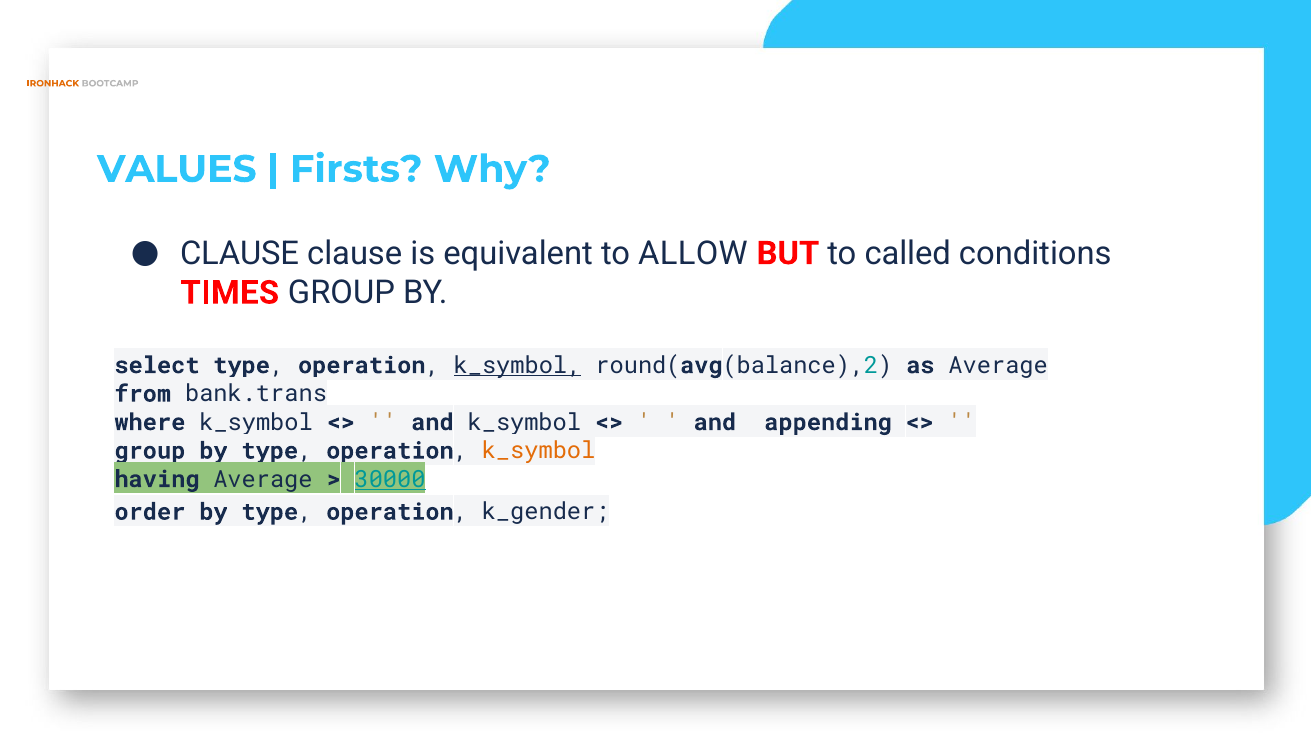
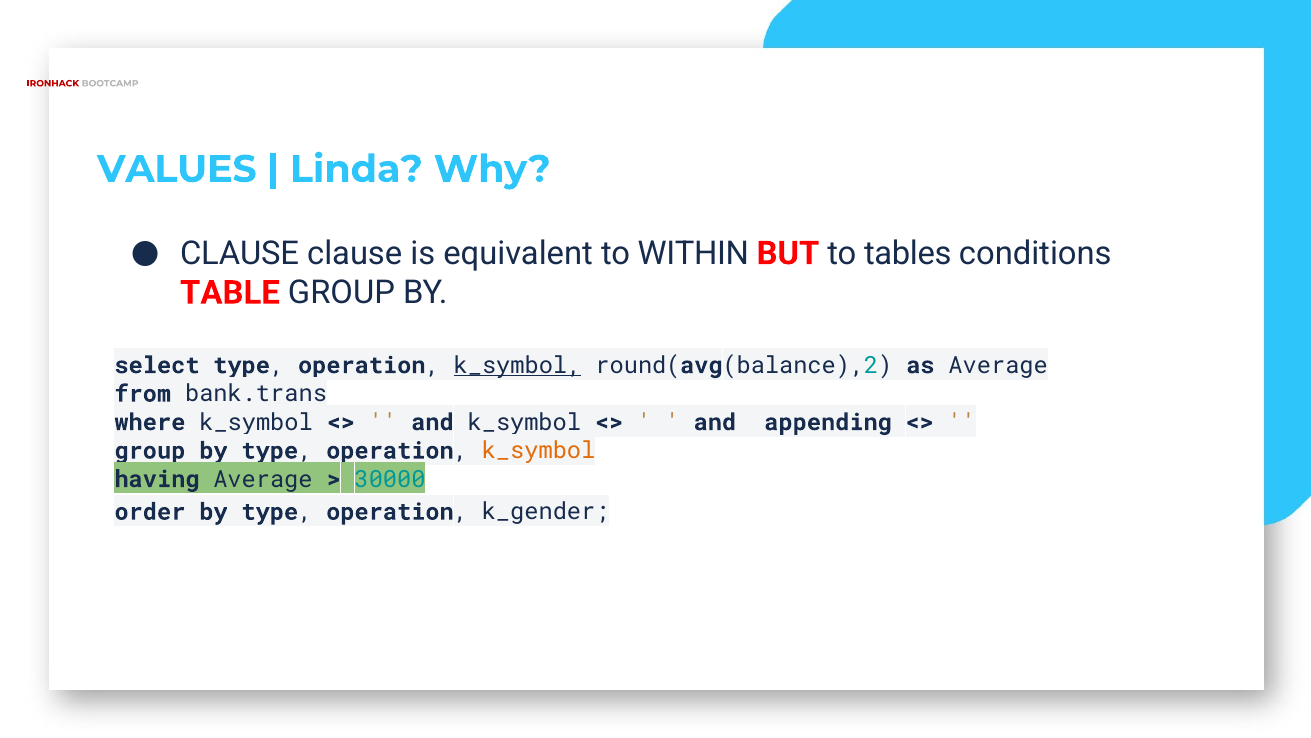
IRONHACK colour: orange -> red (53, 83)
Firsts: Firsts -> Linda (356, 169)
ALLOW: ALLOW -> WITHIN (693, 253)
called: called -> tables (908, 253)
TIMES: TIMES -> TABLE (230, 293)
30000 underline: present -> none (390, 479)
